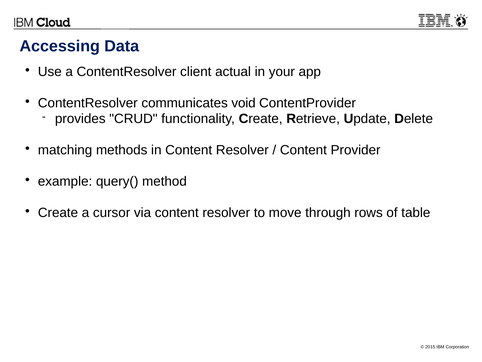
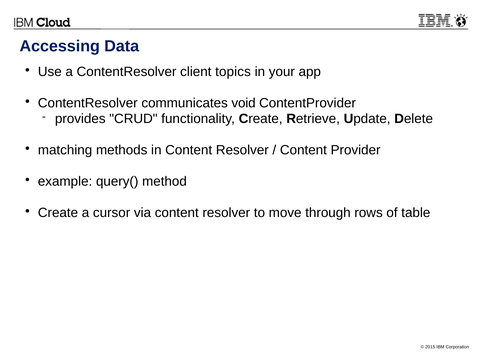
actual: actual -> topics (233, 72)
